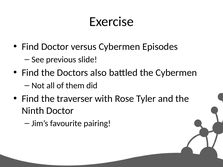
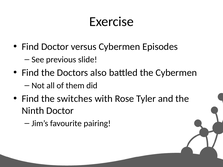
traverser: traverser -> switches (75, 99)
